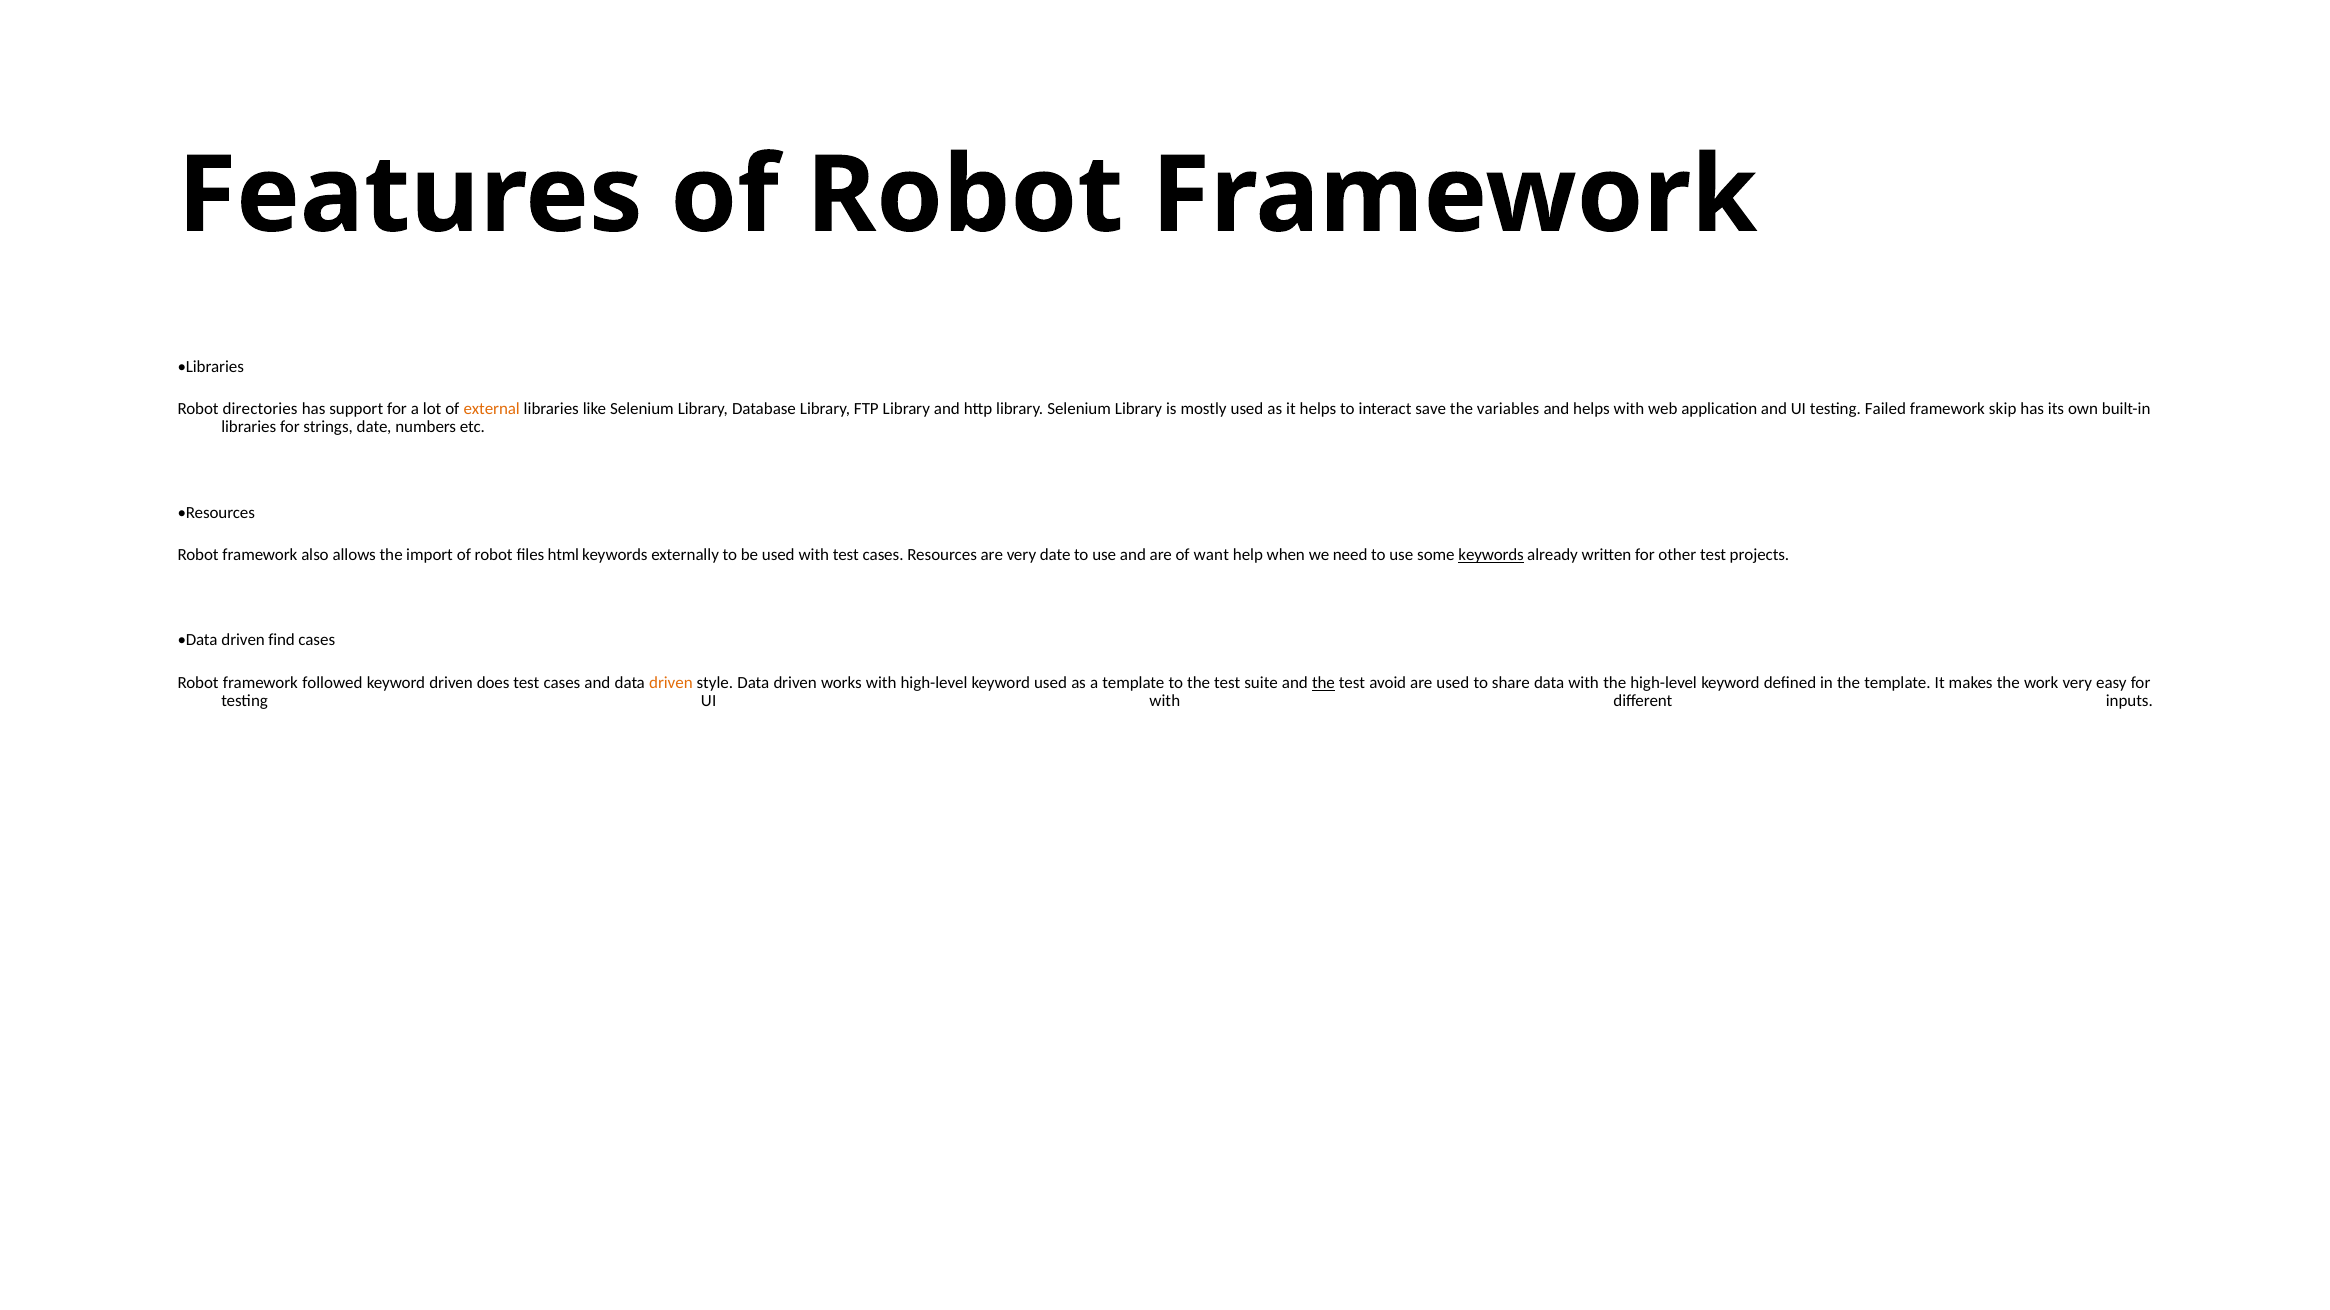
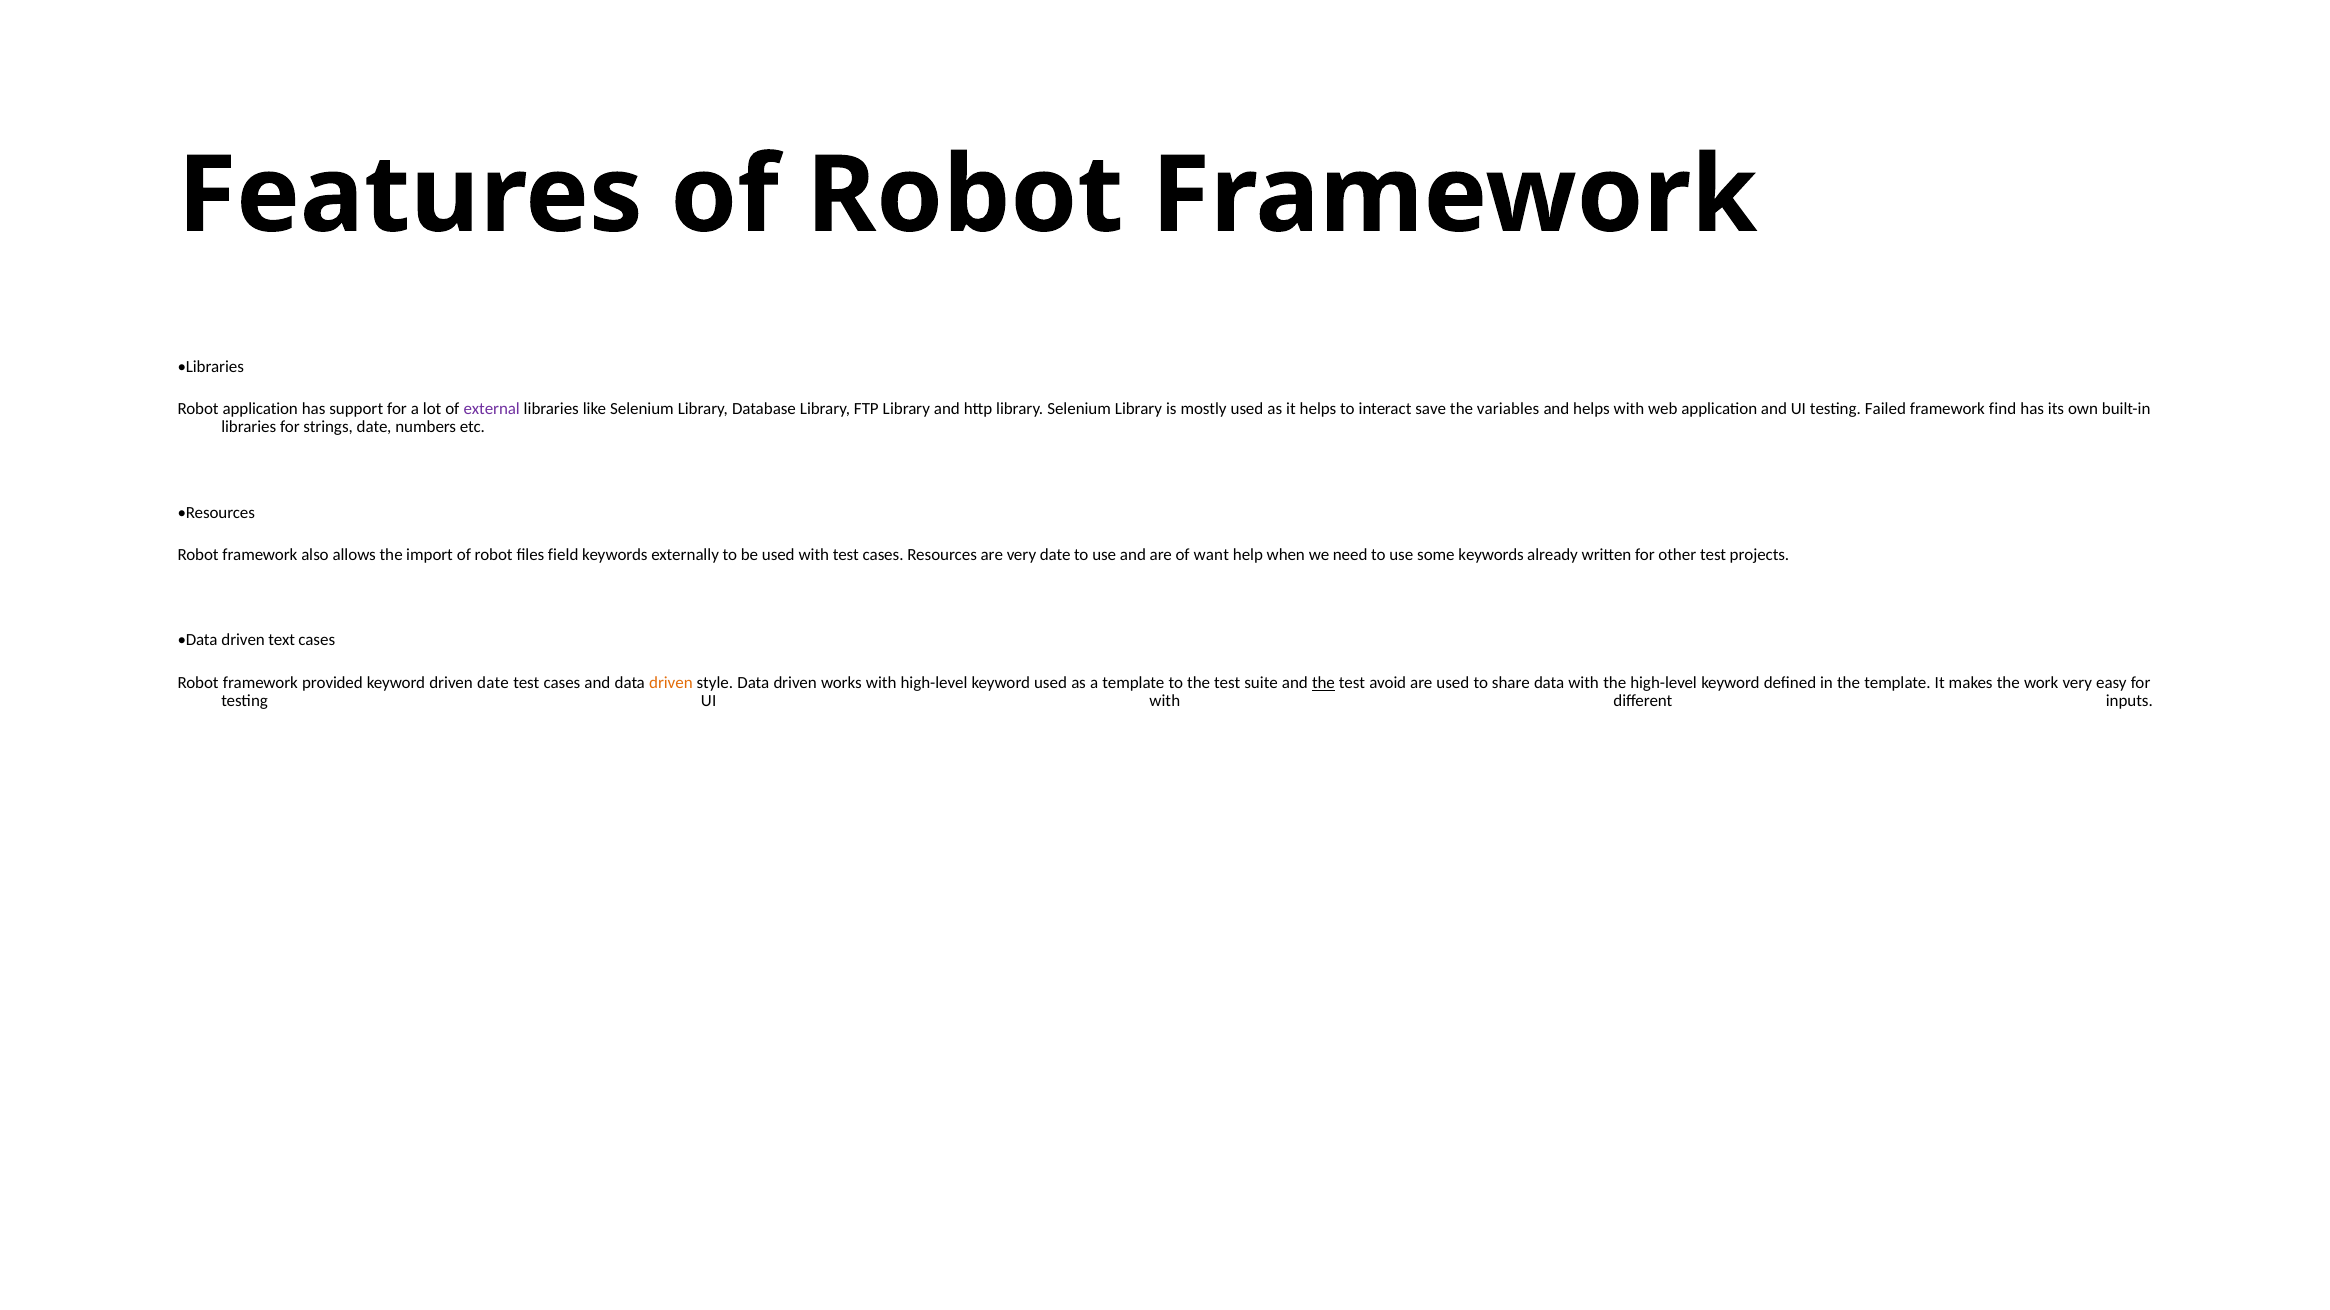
Robot directories: directories -> application (260, 409)
external colour: orange -> purple (492, 409)
skip: skip -> find (2003, 409)
html: html -> field (563, 555)
keywords underline: present -> none (1491, 555)
find: find -> text (282, 640)
followed: followed -> provided (332, 683)
driven does: does -> date (493, 683)
